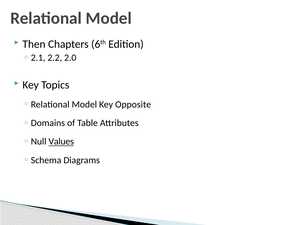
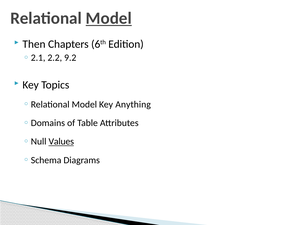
Model underline: none -> present (109, 18)
2.0: 2.0 -> 9.2 (70, 58)
Opposite: Opposite -> Anything (133, 104)
